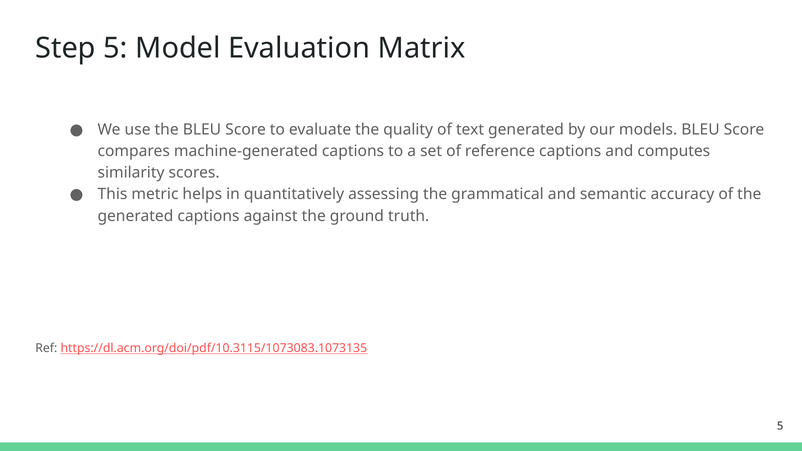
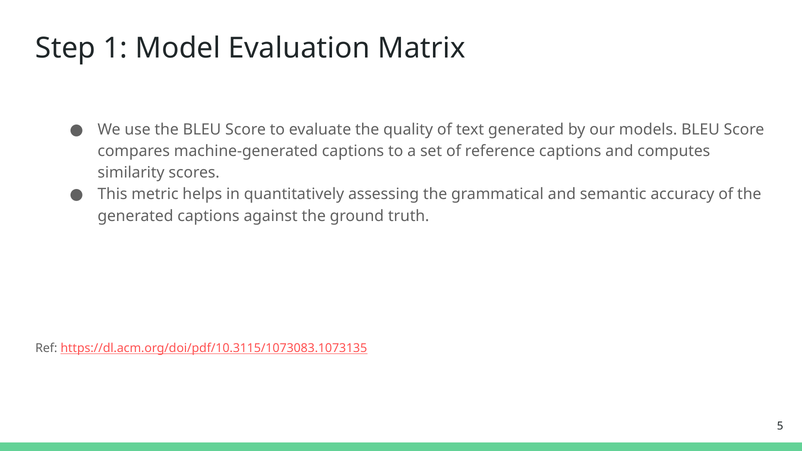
Step 5: 5 -> 1 (116, 48)
